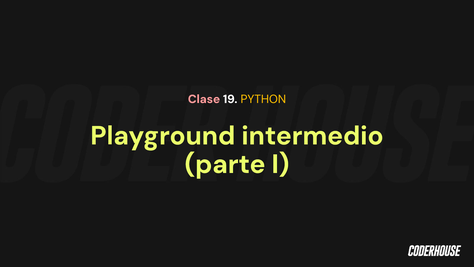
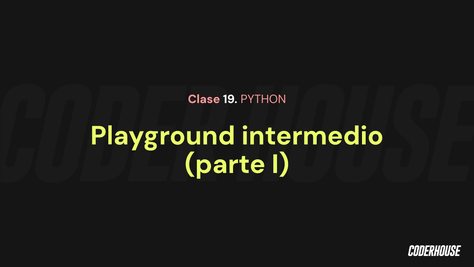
PYTHON colour: yellow -> pink (263, 99)
